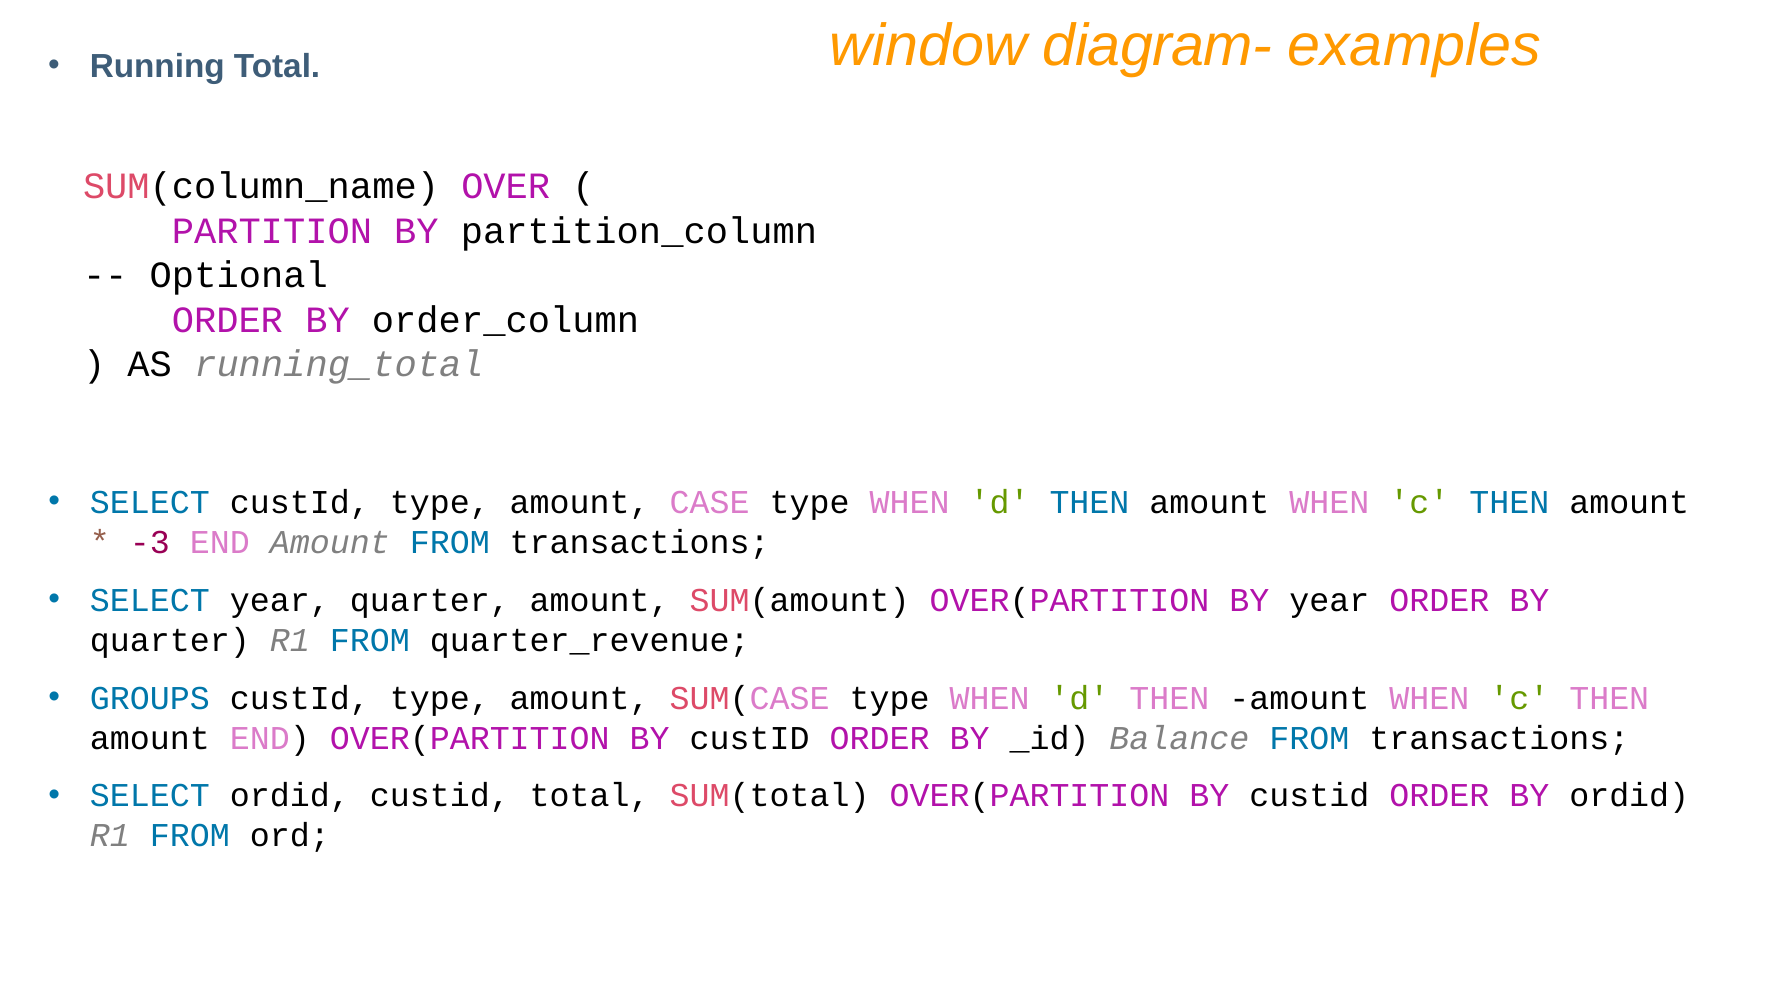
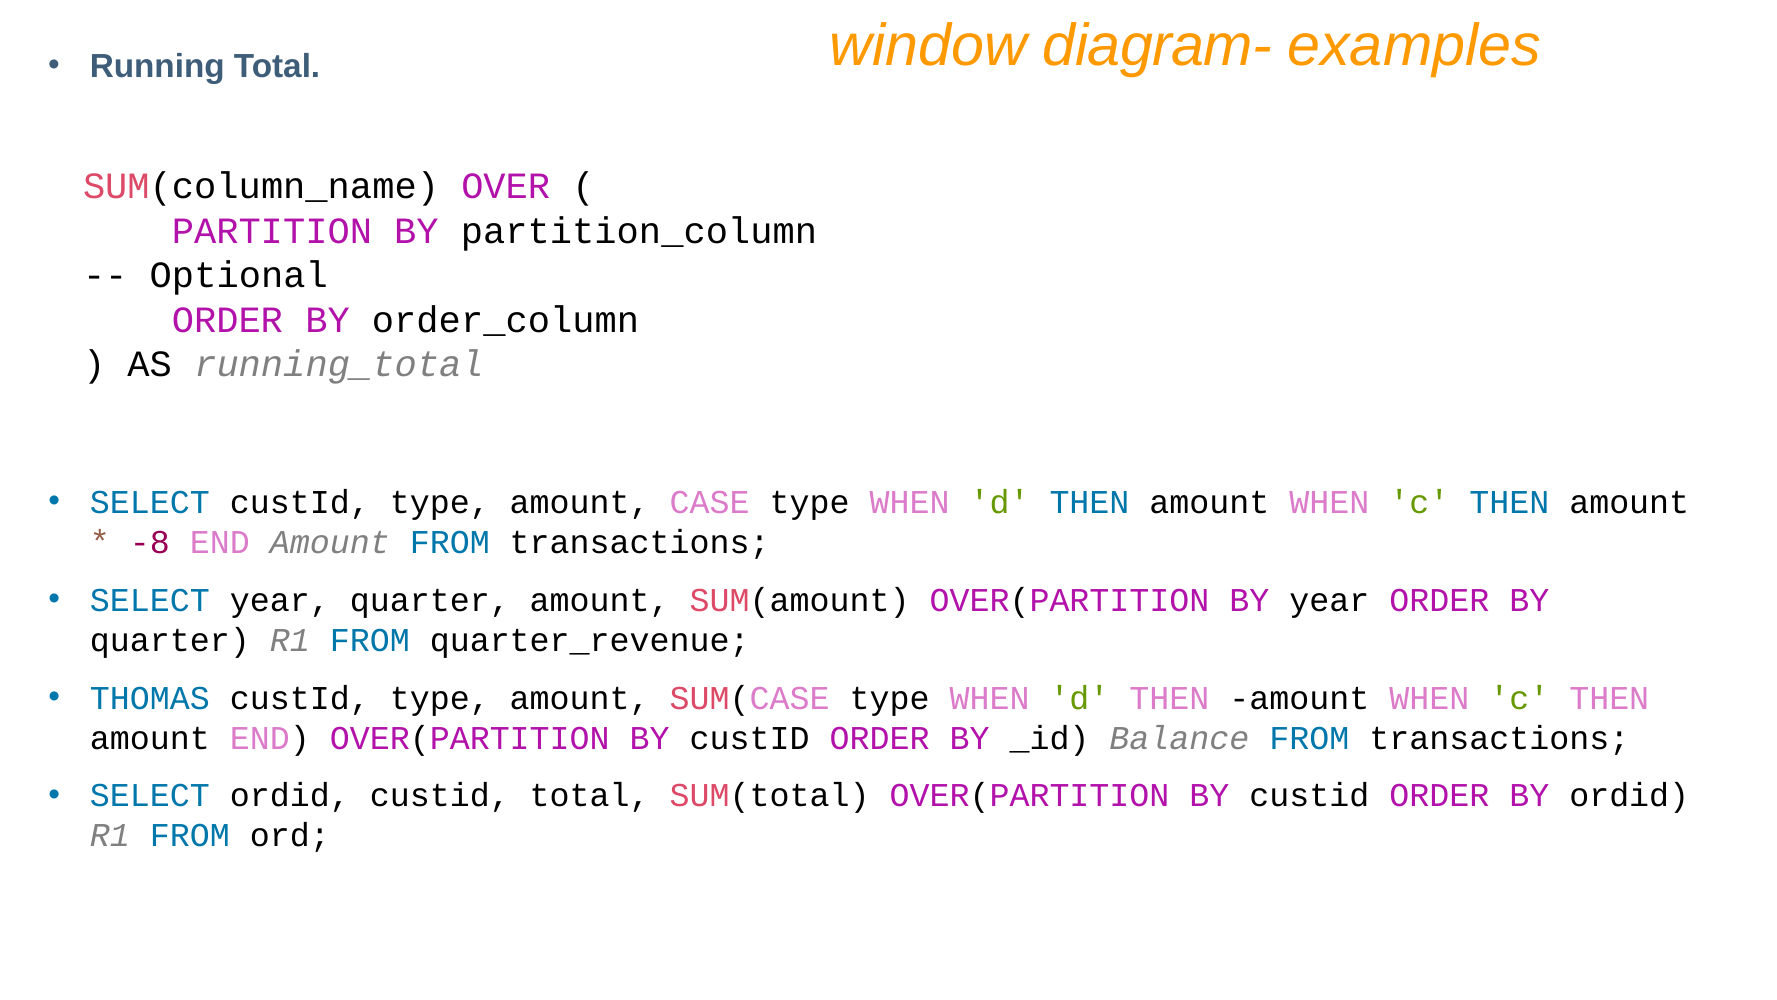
-3: -3 -> -8 (150, 542)
GROUPS: GROUPS -> THOMAS (150, 698)
